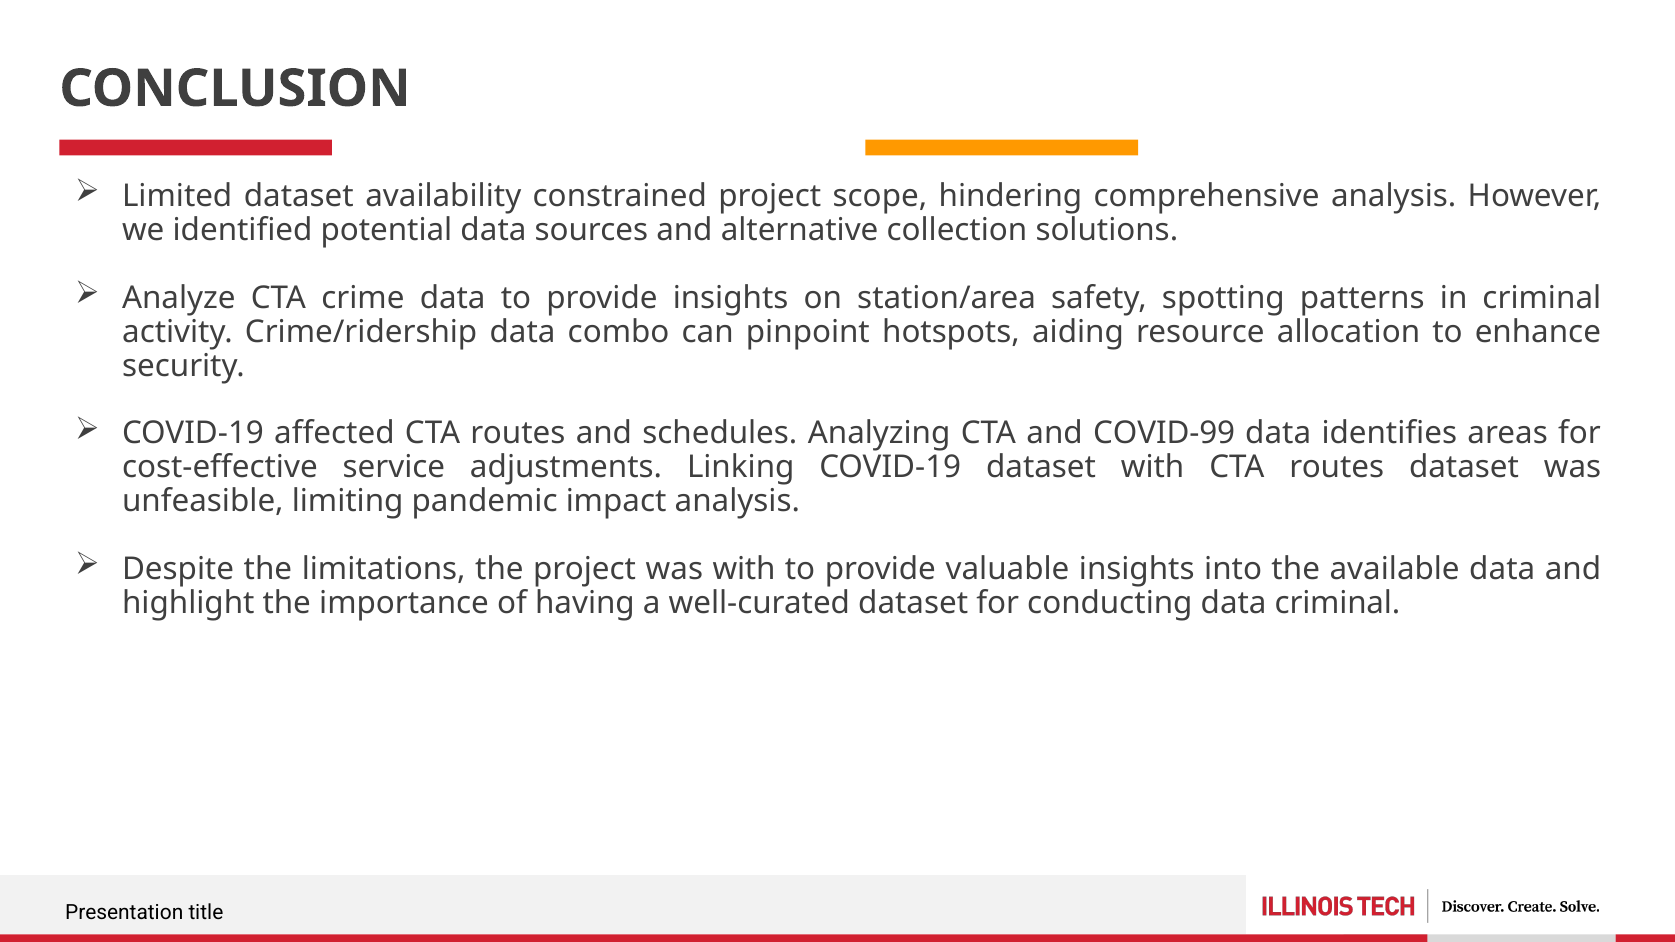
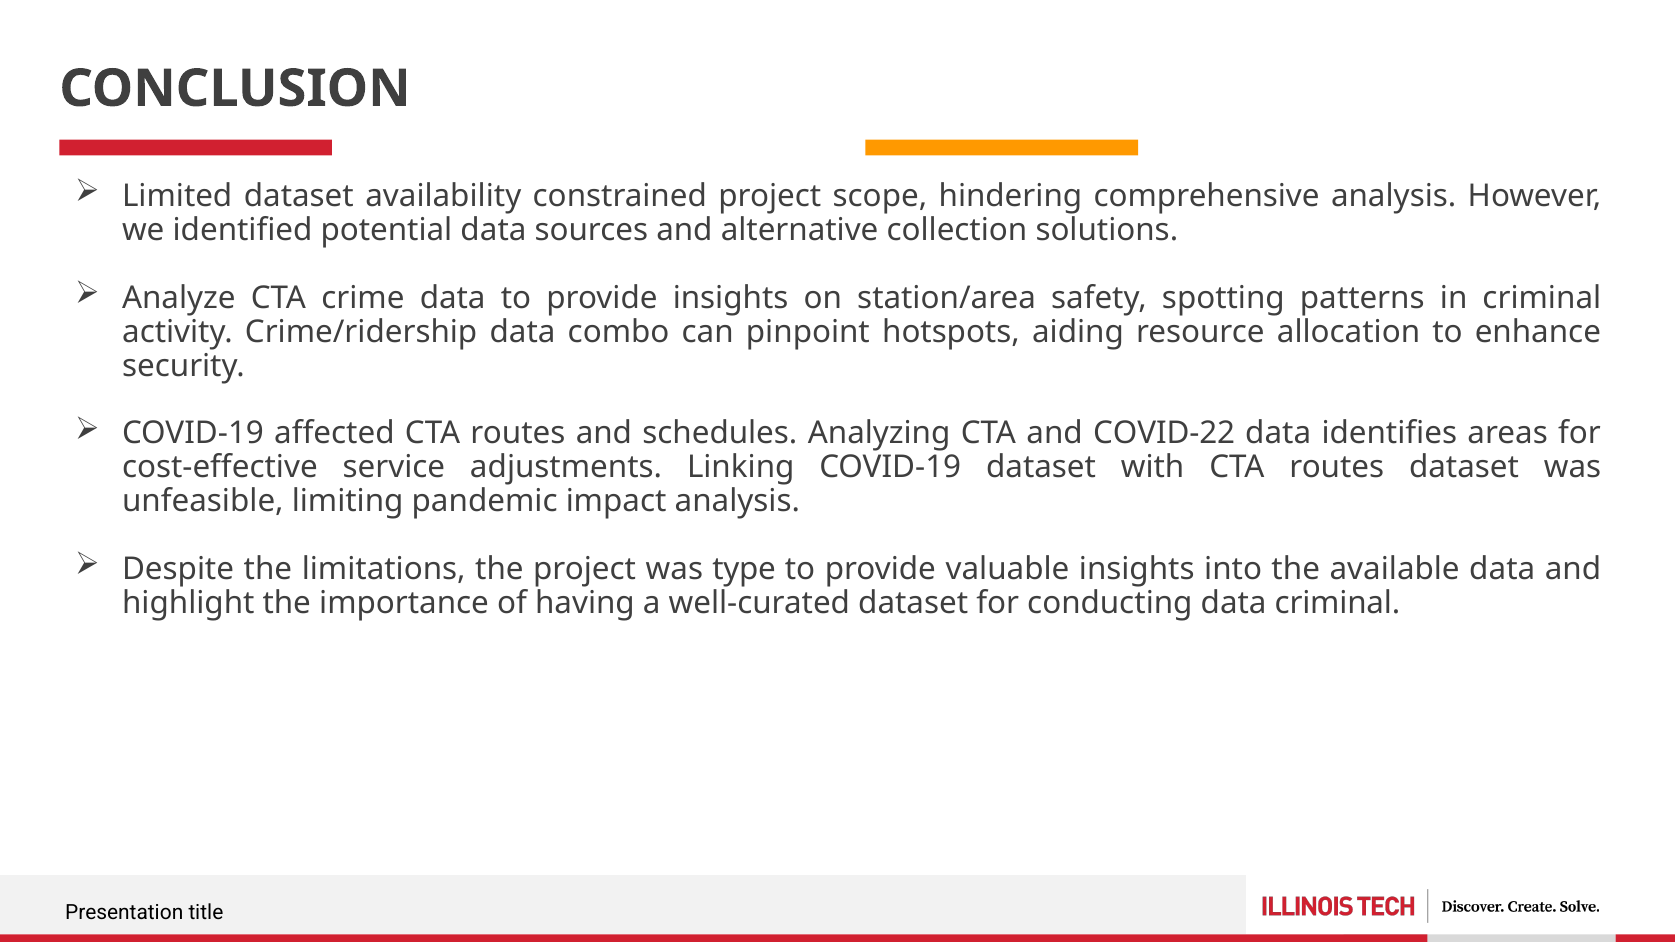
COVID-99: COVID-99 -> COVID-22 (1164, 434)
was with: with -> type (744, 569)
